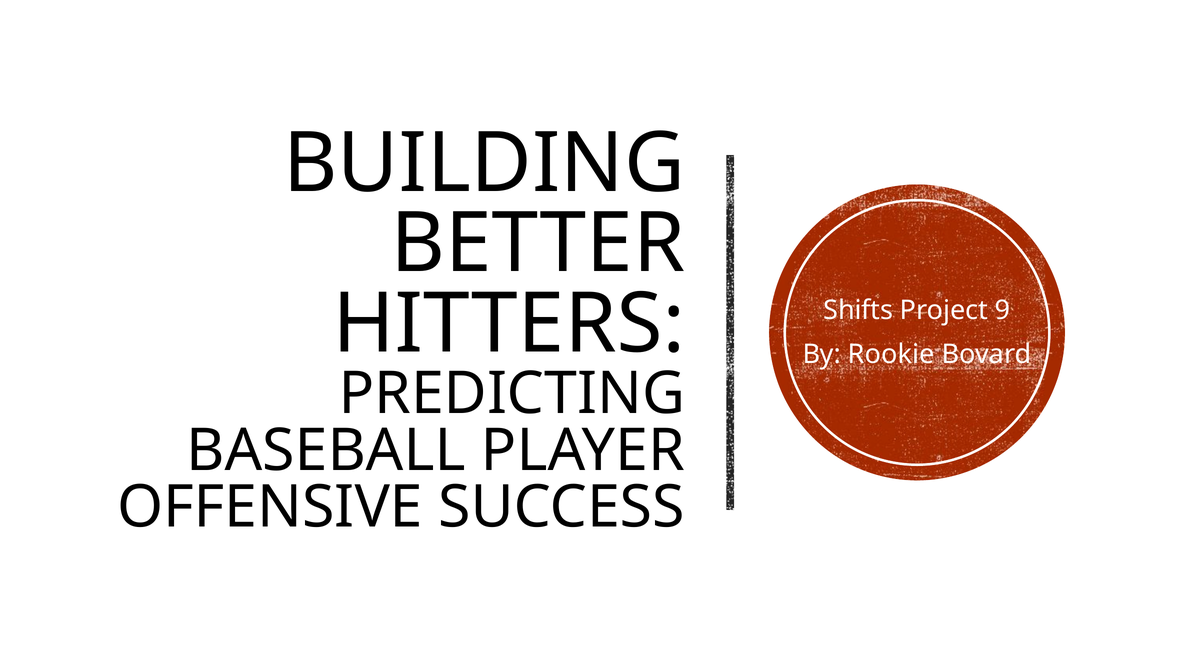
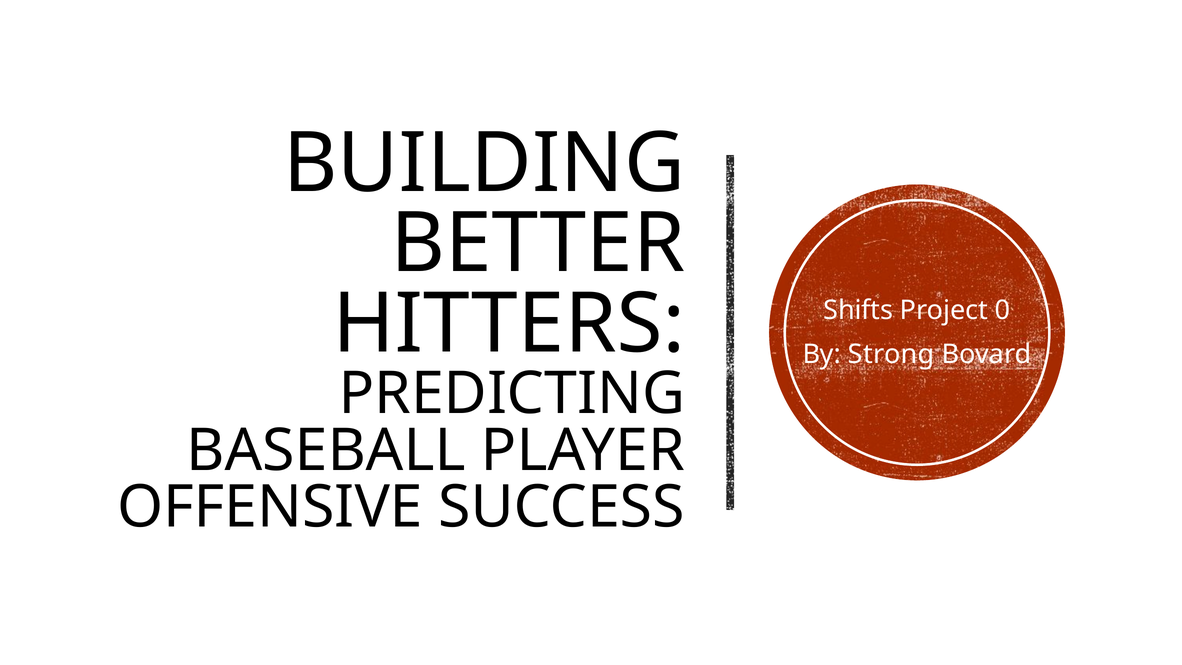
9: 9 -> 0 (1003, 310)
Rookie: Rookie -> Strong (891, 354)
